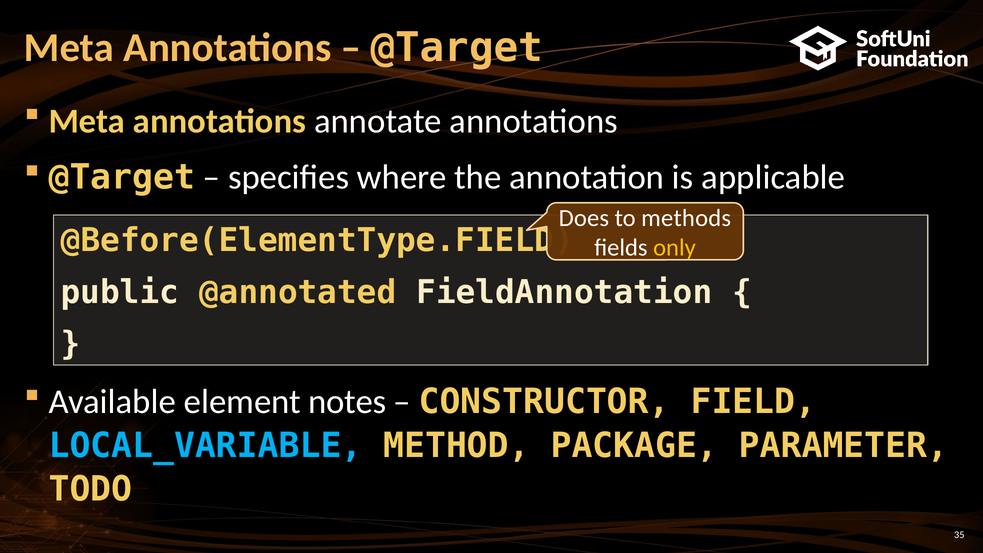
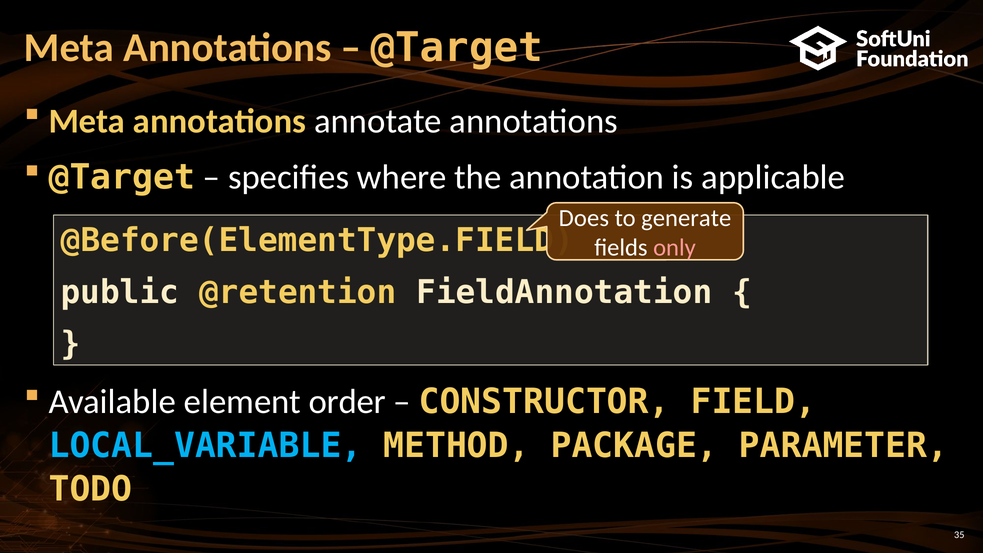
methods: methods -> generate (686, 218)
only colour: yellow -> pink (674, 248)
@annotated: @annotated -> @retention (298, 292)
notes: notes -> order (347, 402)
